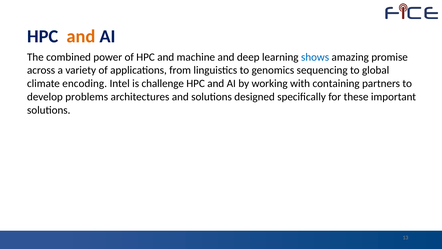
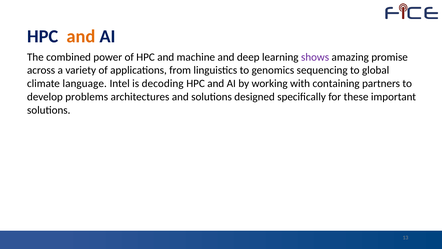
shows colour: blue -> purple (315, 57)
encoding: encoding -> language (85, 83)
challenge: challenge -> decoding (163, 83)
